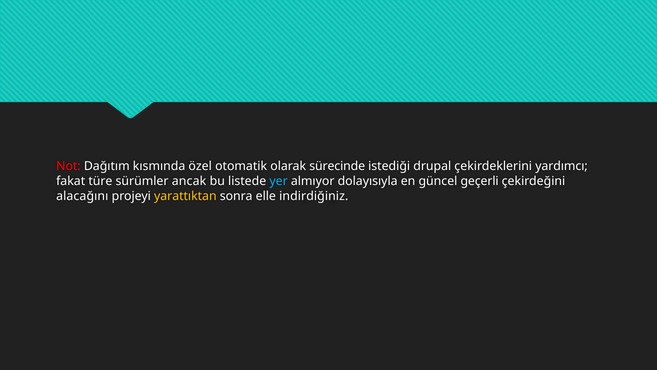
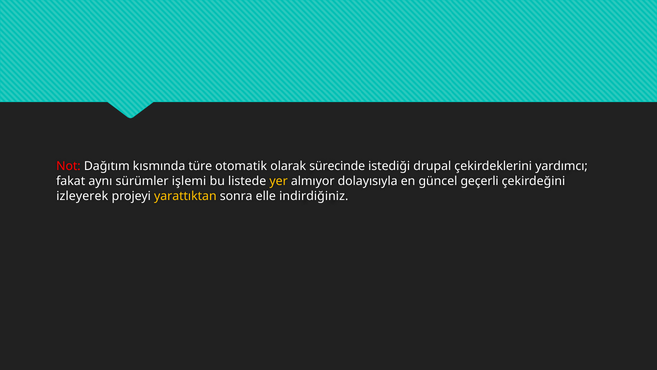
özel: özel -> türe (200, 166)
türe: türe -> aynı (100, 181)
ancak: ancak -> işlemi (189, 181)
yer colour: light blue -> yellow (279, 181)
alacağını: alacağını -> izleyerek (82, 196)
